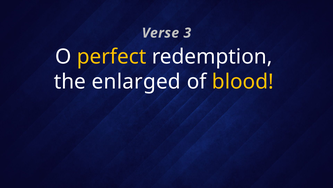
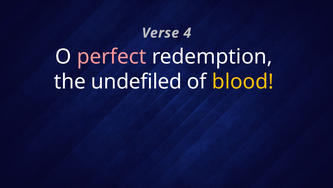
3: 3 -> 4 (187, 33)
perfect colour: yellow -> pink (112, 57)
enlarged: enlarged -> undefiled (136, 82)
